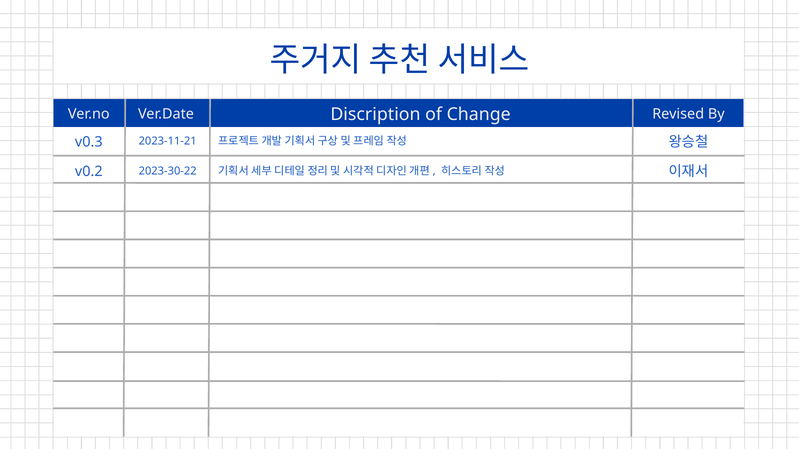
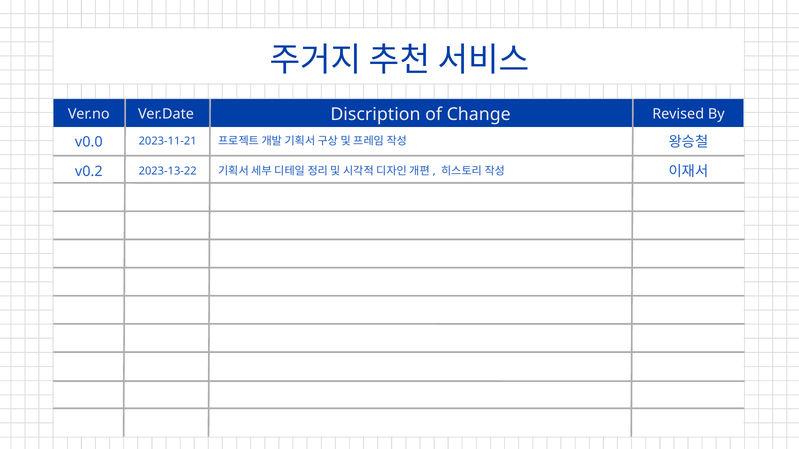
v0.3: v0.3 -> v0.0 (89, 142)
2023-30-22: 2023-30-22 -> 2023-13-22 (168, 171)
